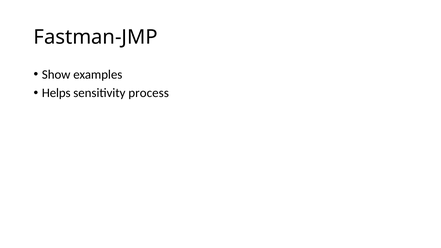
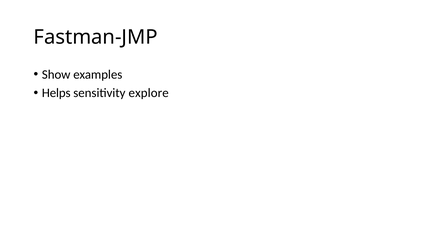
process: process -> explore (149, 93)
